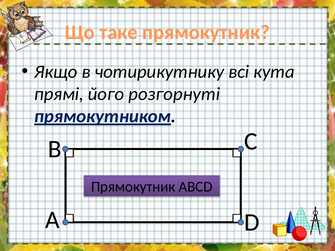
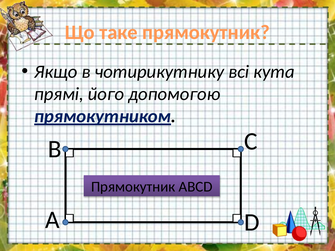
розгорнуті: розгорнуті -> допомогою (174, 94)
